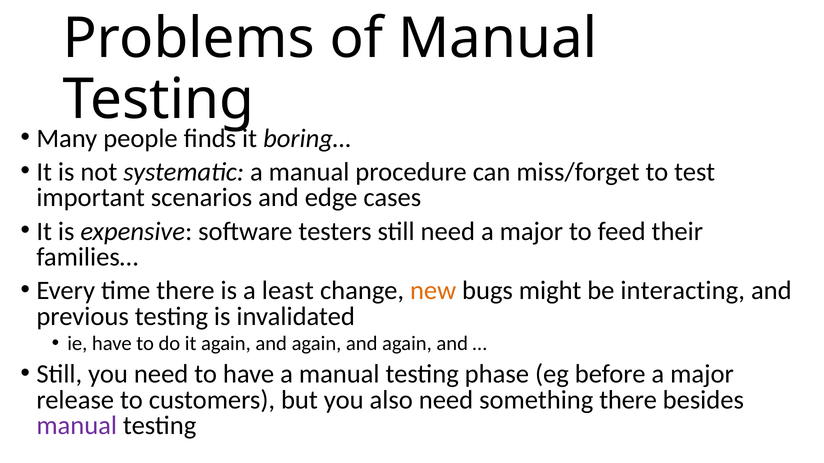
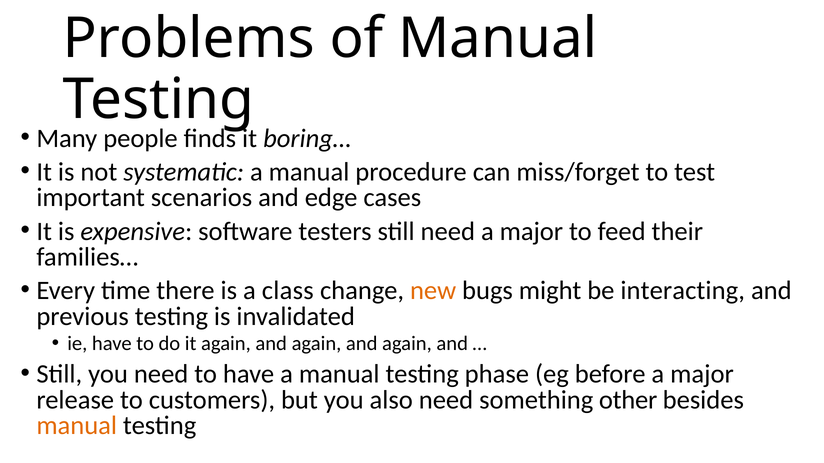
least: least -> class (288, 291)
something there: there -> other (628, 400)
manual colour: purple -> orange (77, 426)
